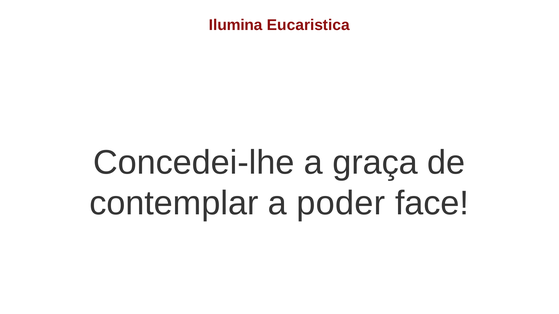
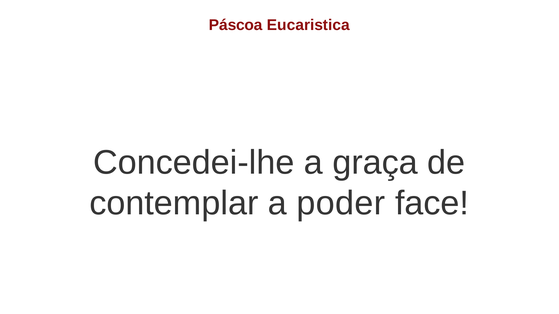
Ilumina: Ilumina -> Páscoa (236, 25)
